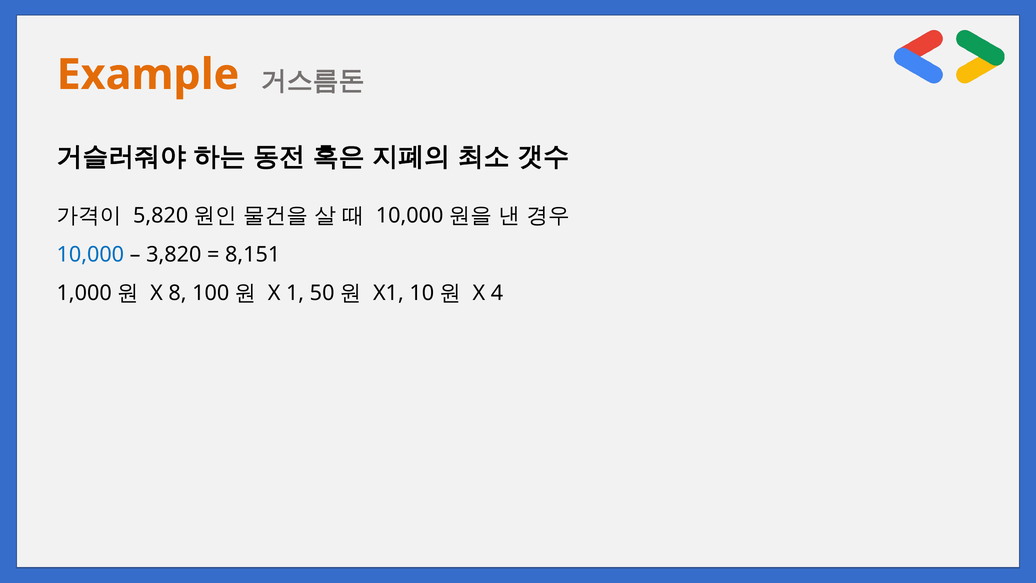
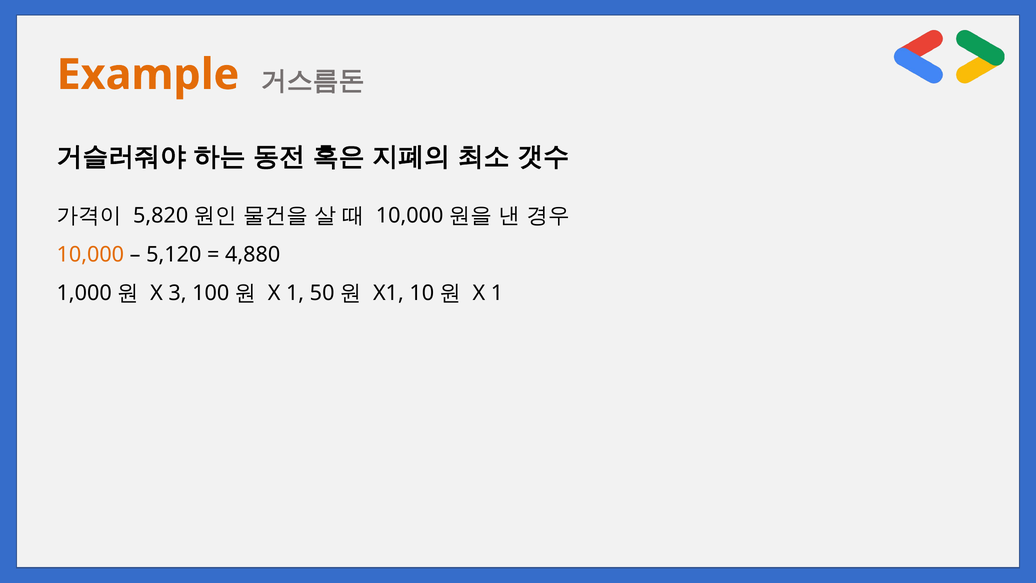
10,000 colour: blue -> orange (90, 254)
3,820: 3,820 -> 5,120 (174, 254)
8,151: 8,151 -> 4,880 (253, 254)
8: 8 -> 3 (177, 293)
4: 4 -> 1 (497, 293)
